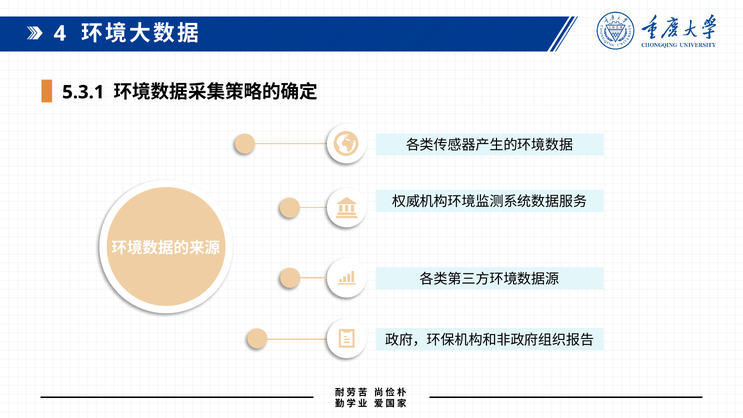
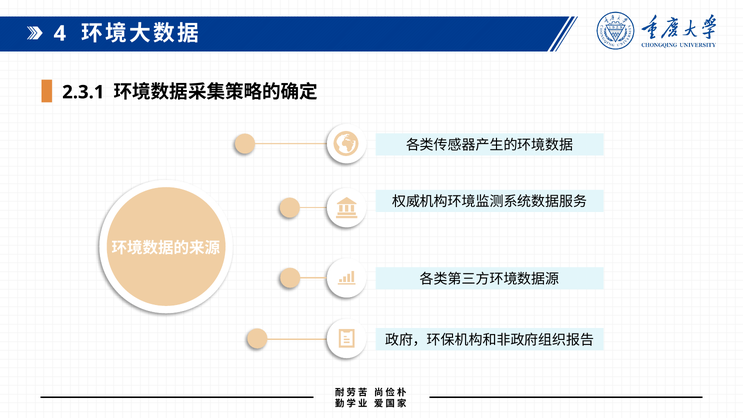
5.3.1: 5.3.1 -> 2.3.1 (83, 92)
